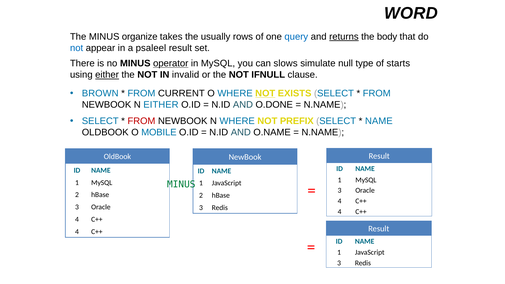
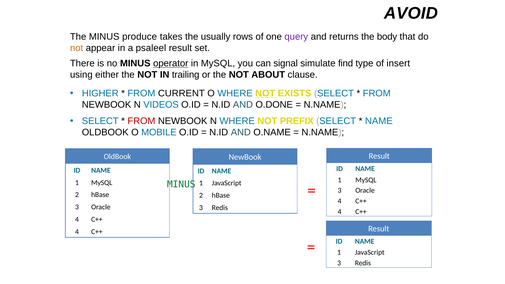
WORD: WORD -> AVOID (411, 13)
organize: organize -> produce (140, 37)
query colour: blue -> purple (296, 37)
returns underline: present -> none (344, 37)
not colour: blue -> orange (77, 48)
slows: slows -> signal (286, 63)
null: null -> find (346, 63)
starts: starts -> insert (398, 63)
either underline: present -> none (107, 75)
invalid: invalid -> trailing (186, 75)
IFNULL: IFNULL -> ABOUT (268, 75)
BROWN: BROWN -> HIGHER (100, 93)
N EITHER: EITHER -> VIDEOS (161, 105)
